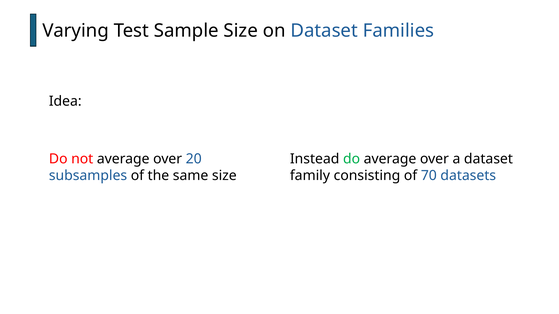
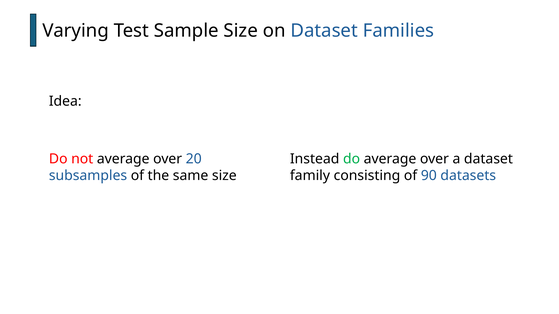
70: 70 -> 90 (429, 176)
